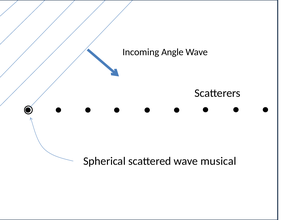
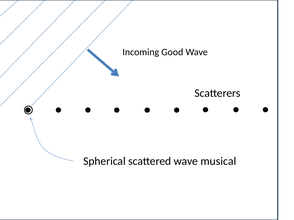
Angle: Angle -> Good (172, 52)
